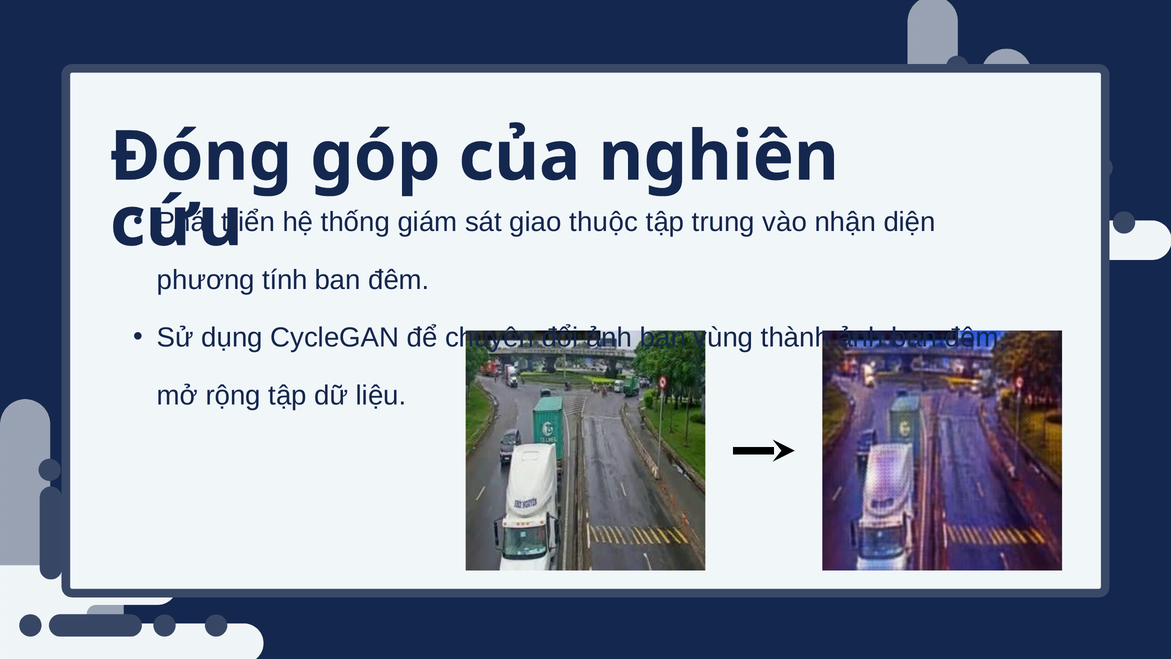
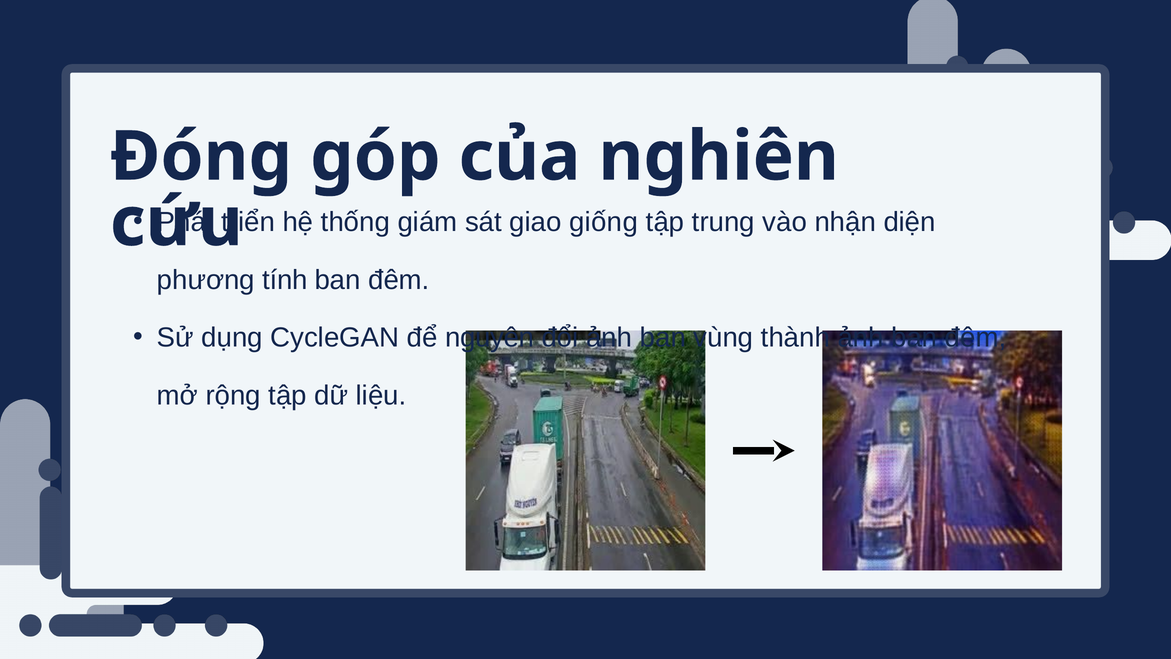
thuộc: thuộc -> giống (604, 222)
chuyên: chuyên -> nguyên (490, 338)
